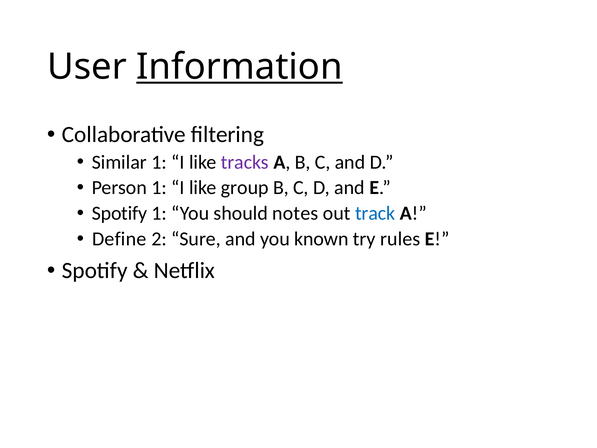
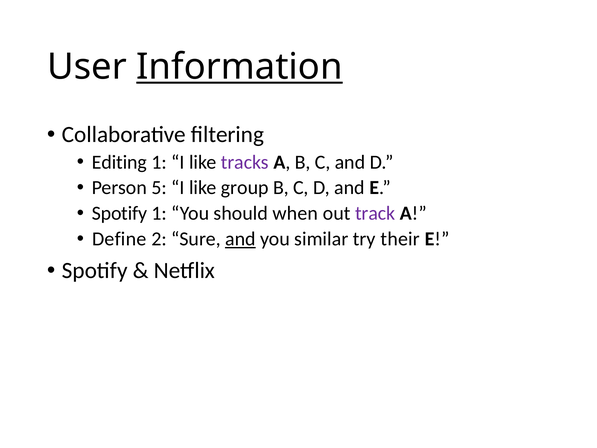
Similar: Similar -> Editing (119, 162)
Person 1: 1 -> 5 (159, 188)
notes: notes -> when (295, 213)
track colour: blue -> purple (375, 213)
and underline: none -> present (240, 239)
known: known -> similar (321, 239)
rules: rules -> their (400, 239)
